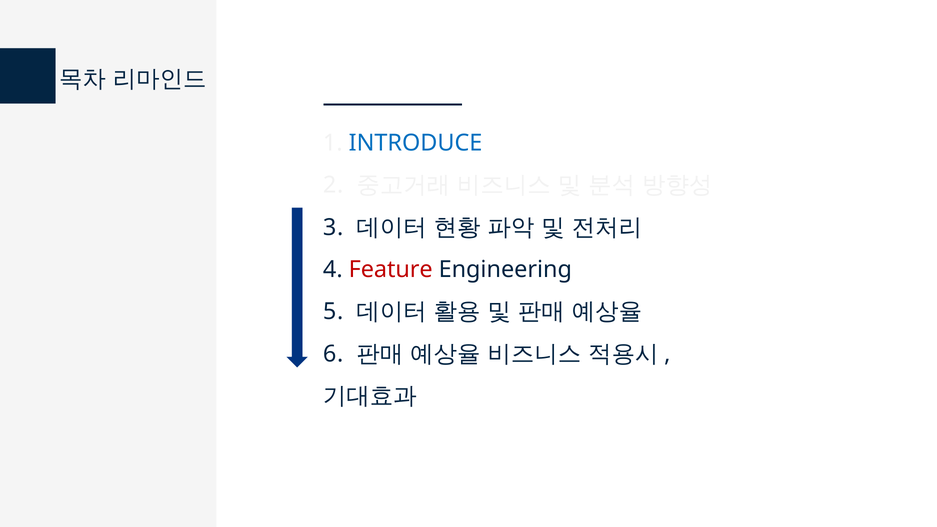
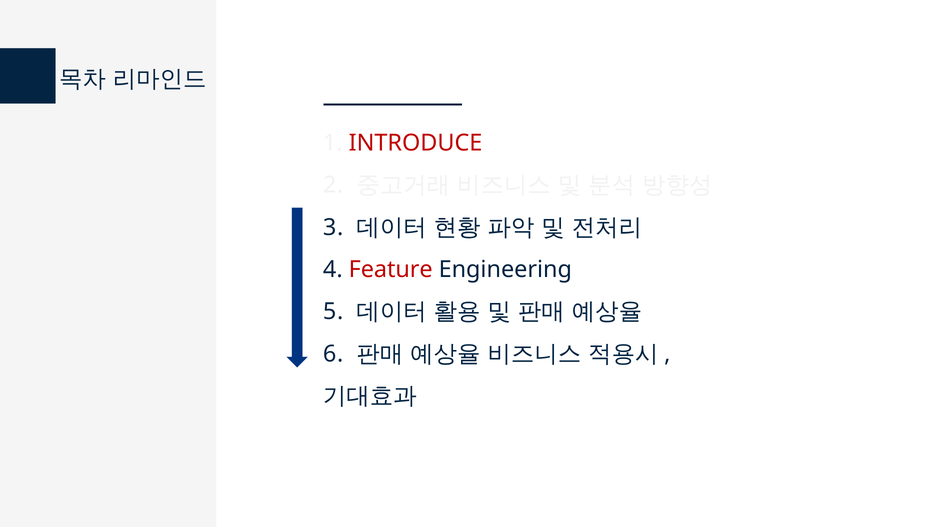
INTRODUCE colour: blue -> red (416, 143)
